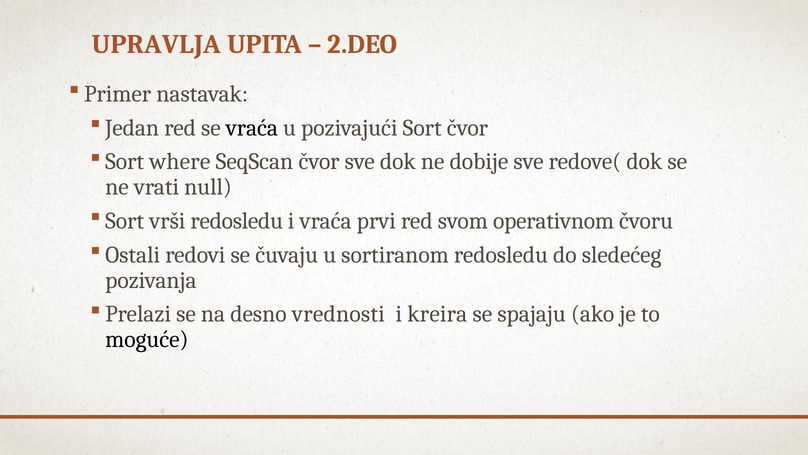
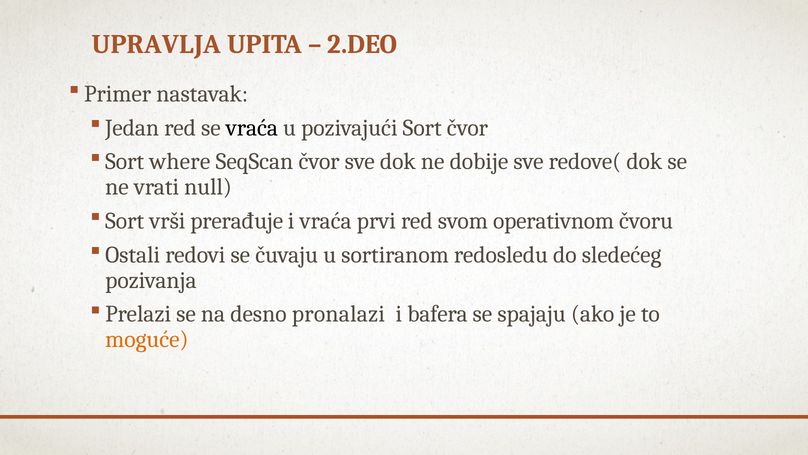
vrši redosledu: redosledu -> prerađuje (237, 221)
vrednosti: vrednosti -> pronalazi (338, 314)
kreira: kreira -> bafera (437, 314)
moguće colour: black -> orange (147, 339)
